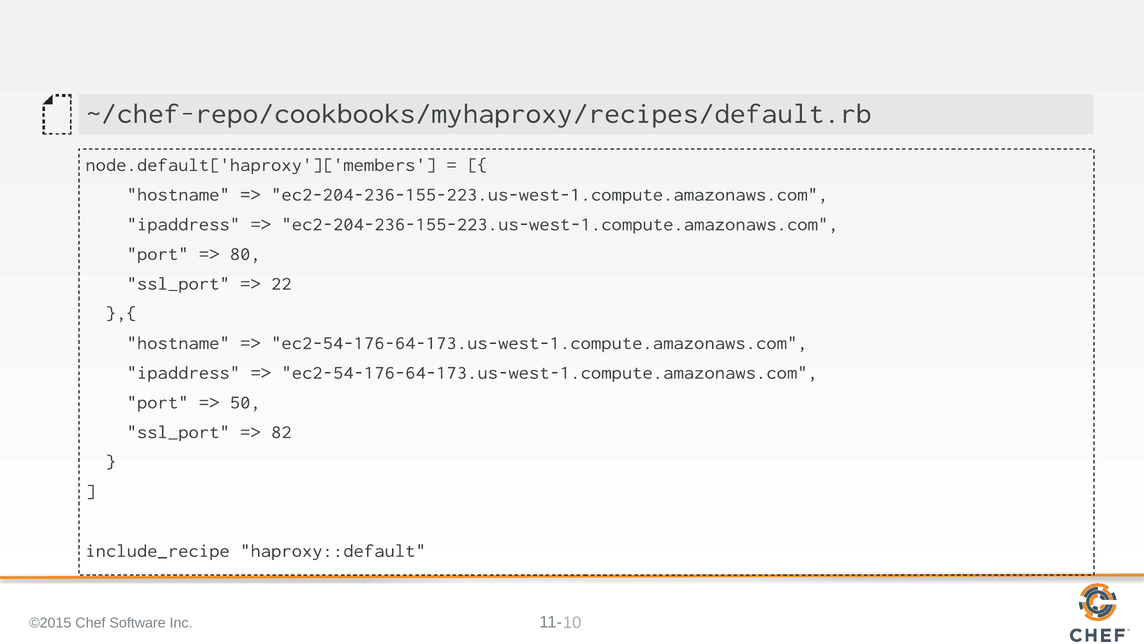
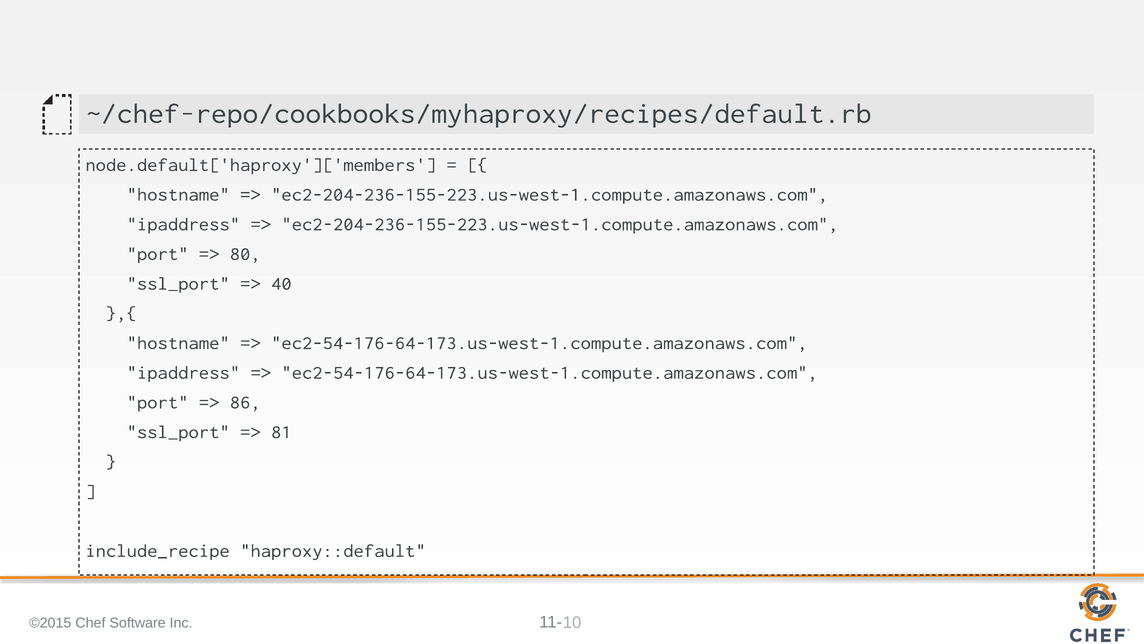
22: 22 -> 40 (281, 283)
50: 50 -> 86 (245, 402)
82: 82 -> 81 (281, 432)
